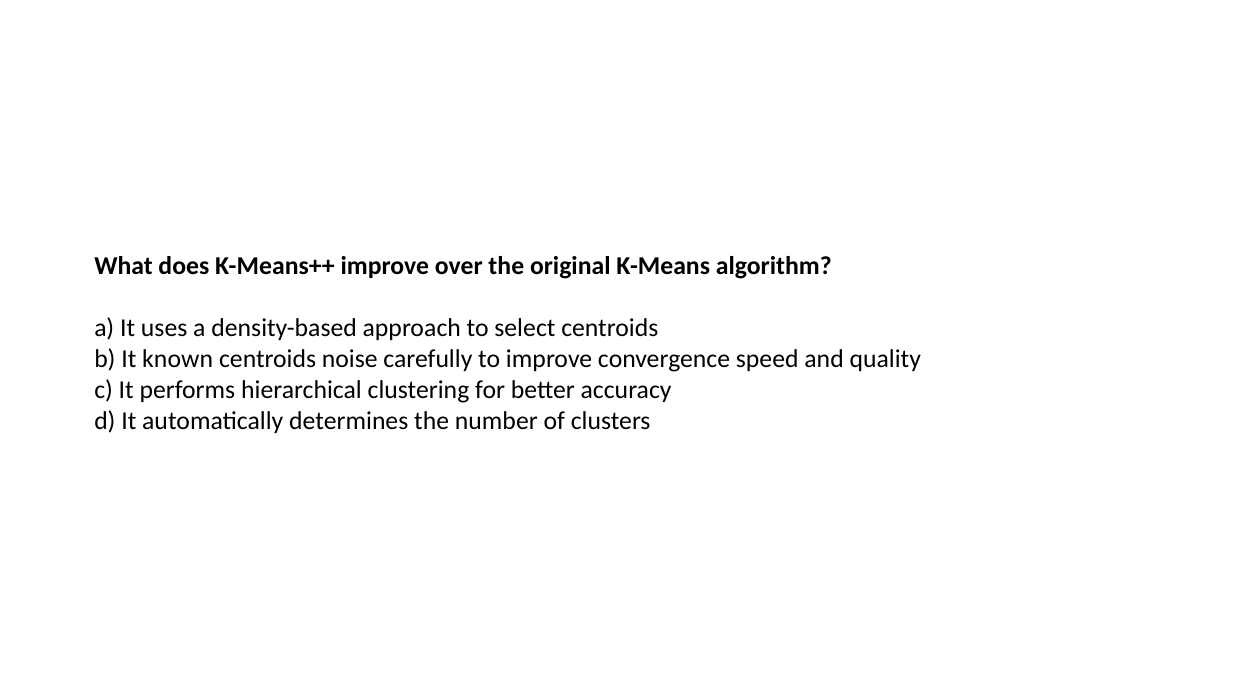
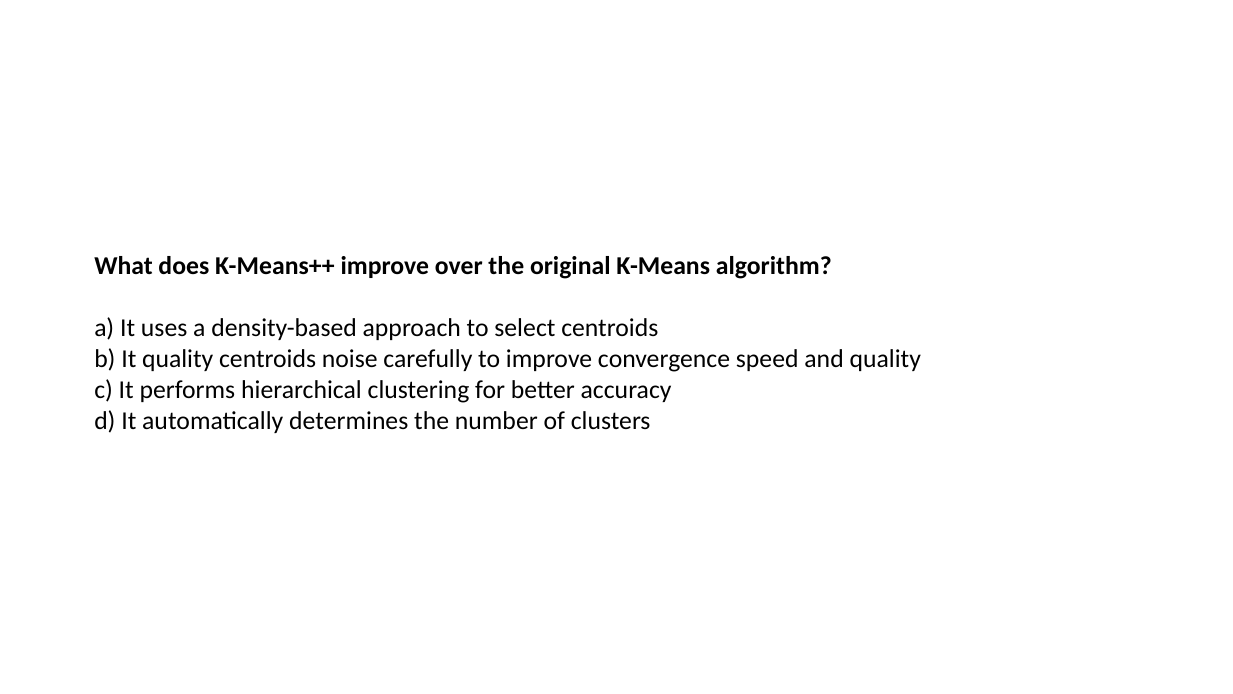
It known: known -> quality (178, 359)
